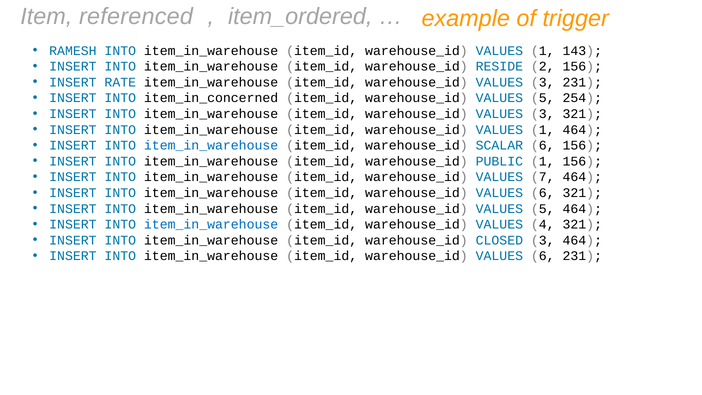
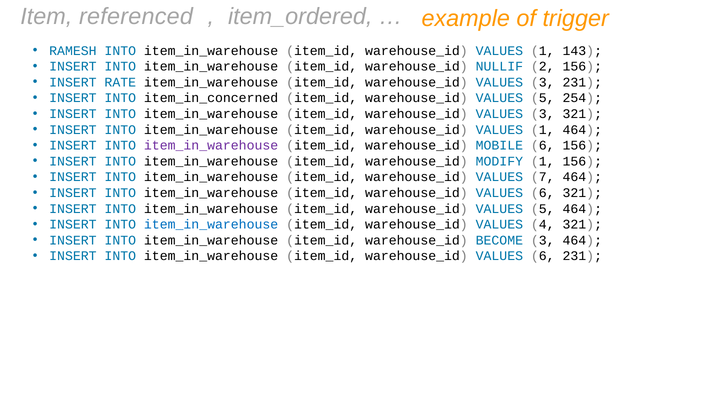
RESIDE: RESIDE -> NULLIF (499, 67)
item_in_warehouse colour: blue -> purple (211, 145)
SCALAR: SCALAR -> MOBILE (499, 145)
PUBLIC: PUBLIC -> MODIFY (499, 161)
CLOSED: CLOSED -> BECOME (499, 240)
